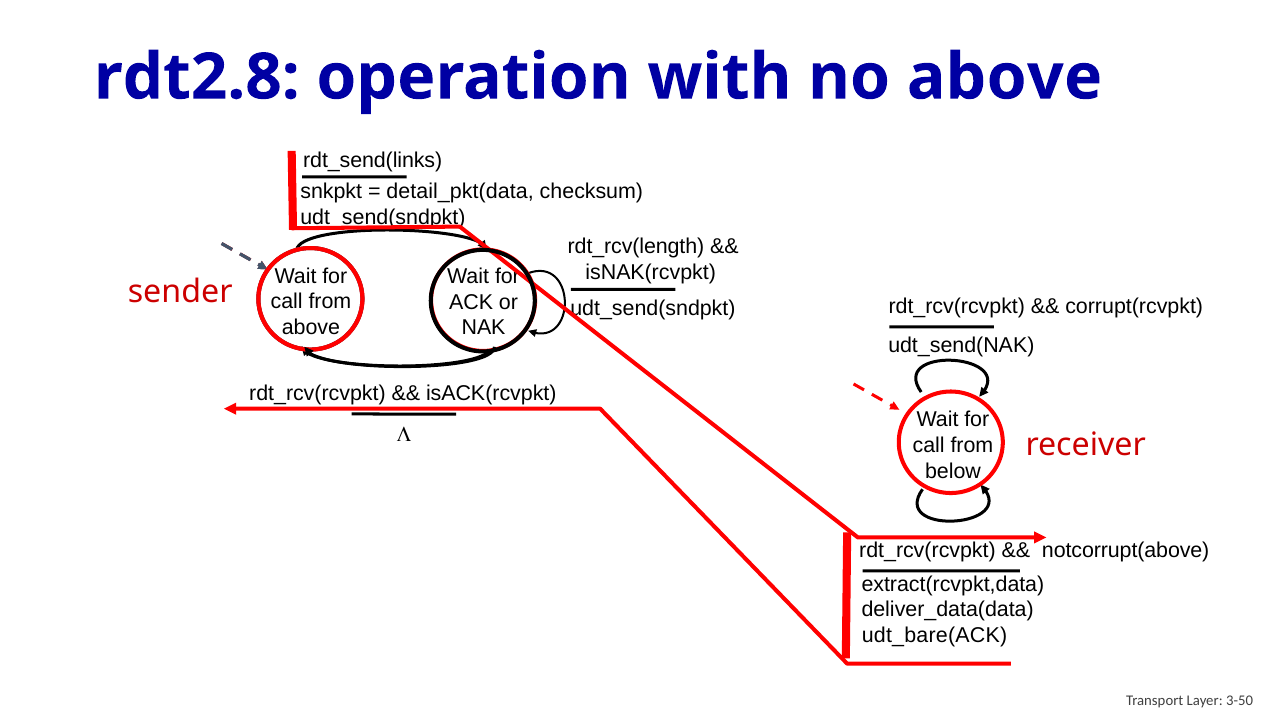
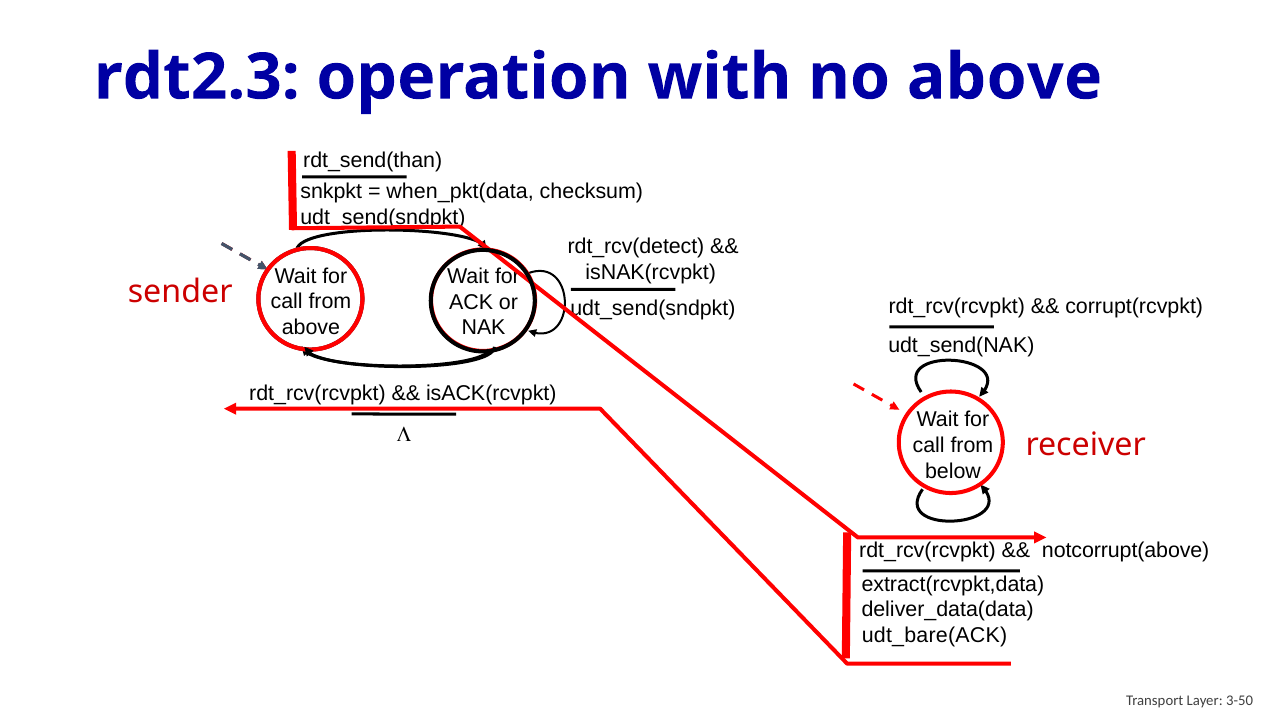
rdt2.8: rdt2.8 -> rdt2.3 (197, 77)
rdt_send(links: rdt_send(links -> rdt_send(than (373, 161)
detail_pkt(data: detail_pkt(data -> when_pkt(data (460, 191)
rdt_rcv(length: rdt_rcv(length -> rdt_rcv(detect (636, 247)
